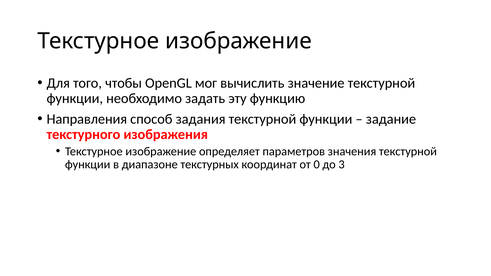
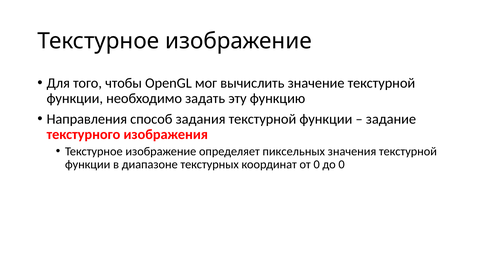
параметров: параметров -> пиксельных (294, 151)
до 3: 3 -> 0 (342, 165)
